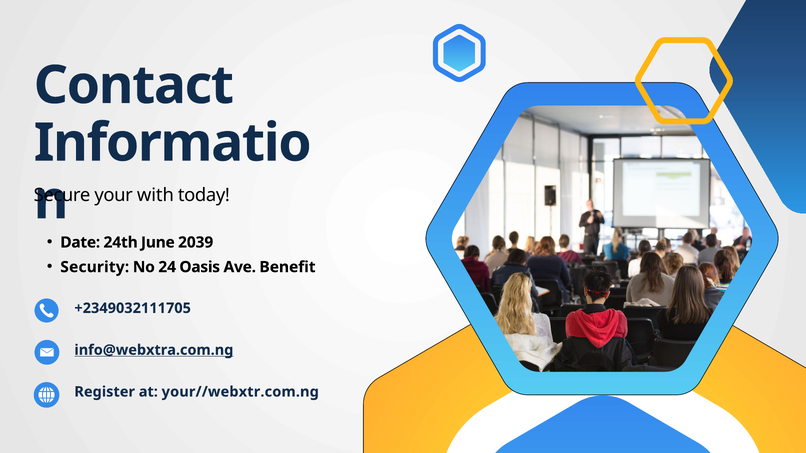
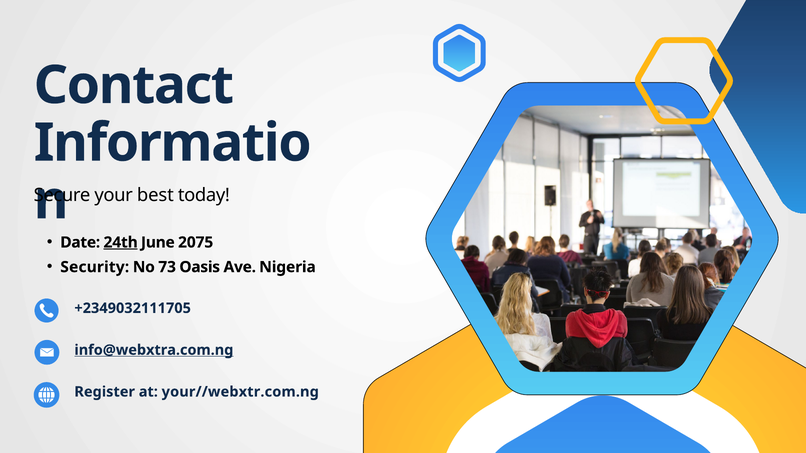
with: with -> best (155, 195)
24th underline: none -> present (121, 243)
2039: 2039 -> 2075 (196, 243)
24: 24 -> 73 (167, 267)
Benefit: Benefit -> Nigeria (288, 267)
